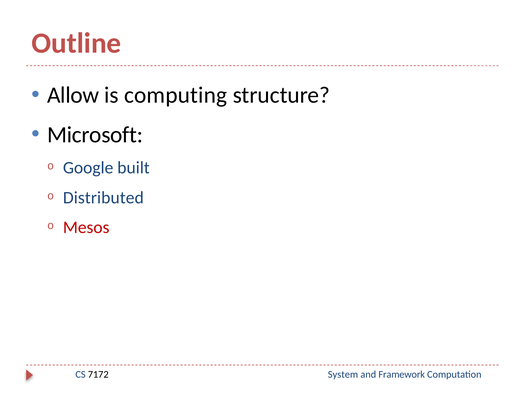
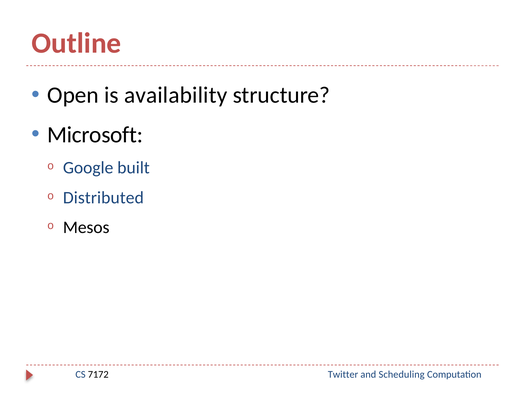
Allow: Allow -> Open (73, 95)
computing: computing -> availability (176, 95)
Mesos colour: red -> black (86, 227)
System: System -> Twitter (343, 374)
Framework: Framework -> Scheduling (402, 374)
